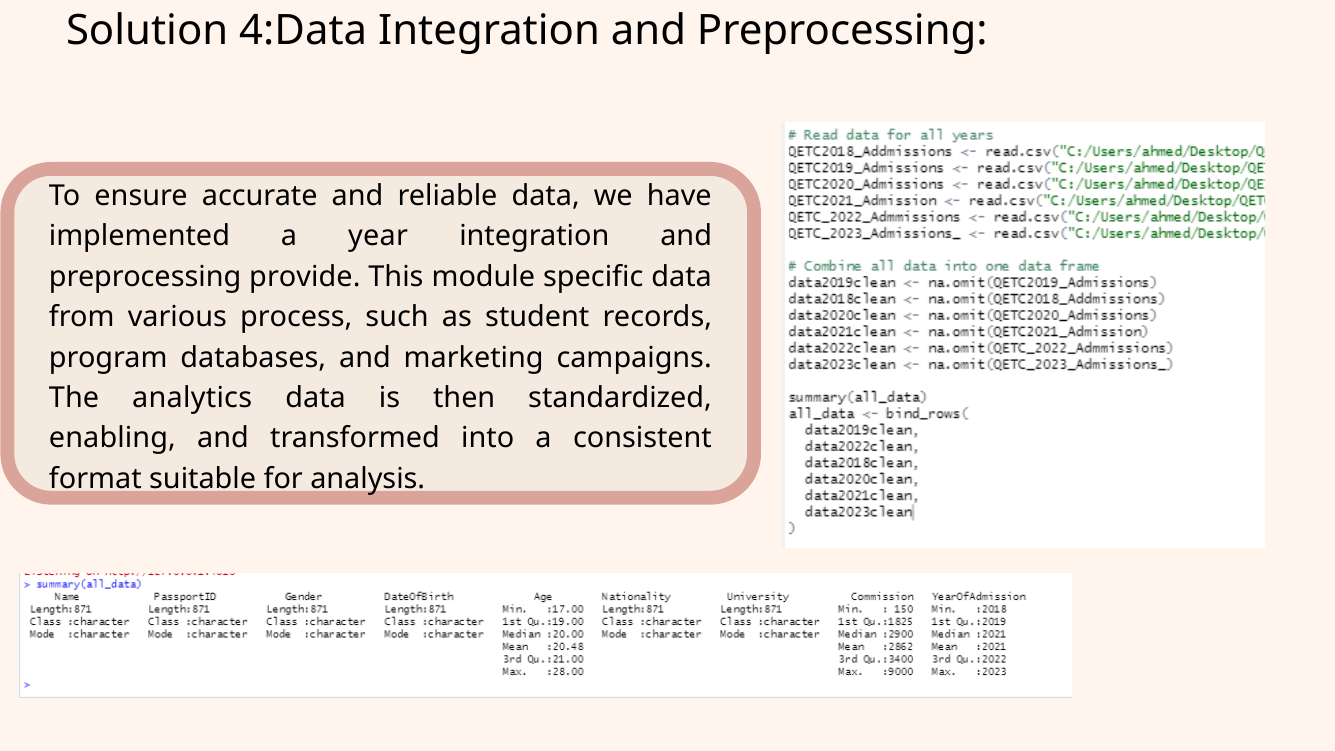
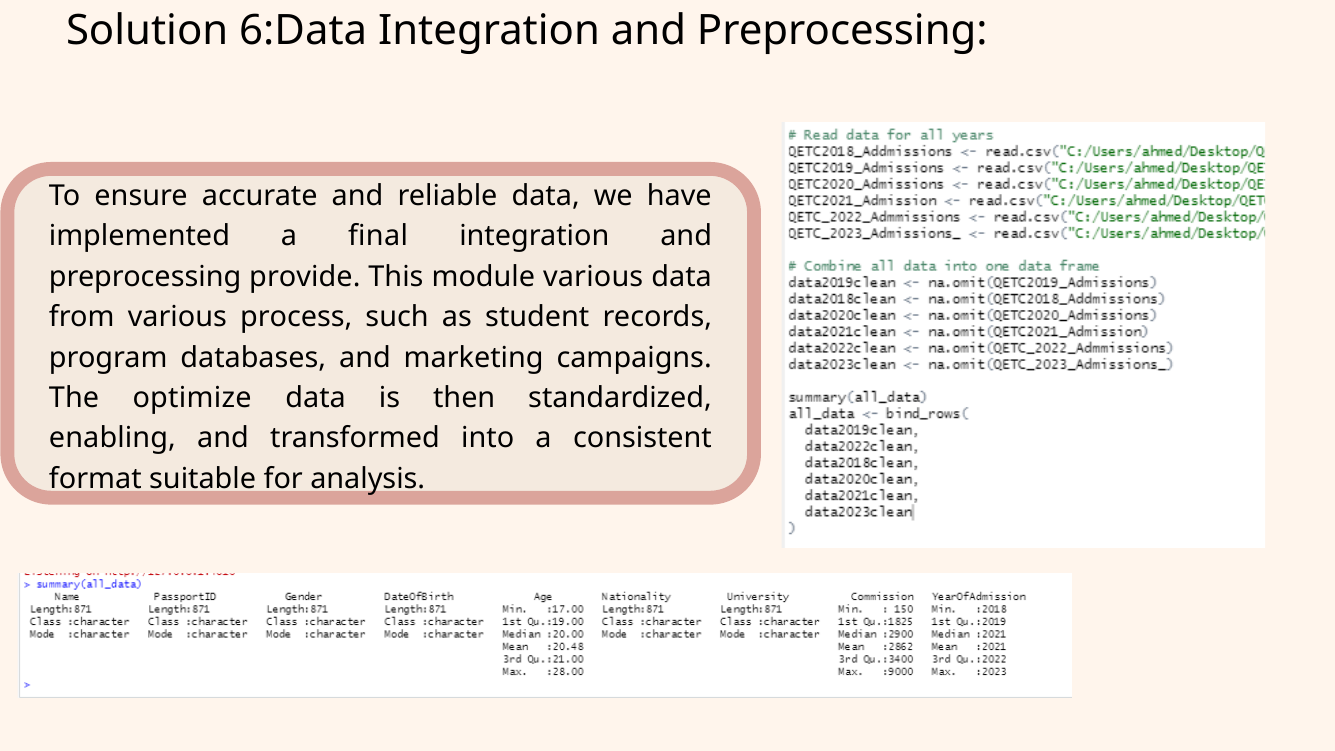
4:Data: 4:Data -> 6:Data (303, 30)
year: year -> final (378, 236)
module specific: specific -> various (593, 277)
analytics: analytics -> optimize (192, 398)
